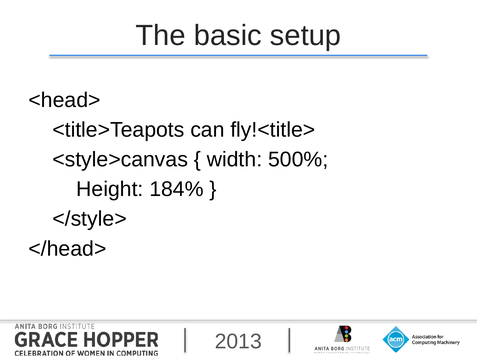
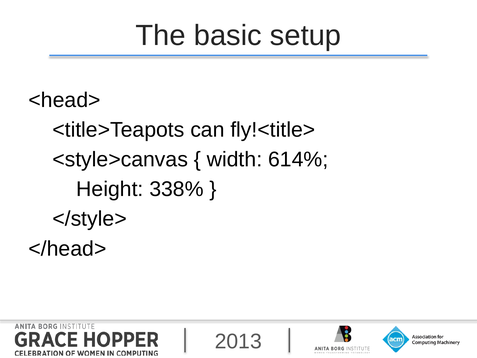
500%: 500% -> 614% (298, 159)
184%: 184% -> 338% (177, 189)
